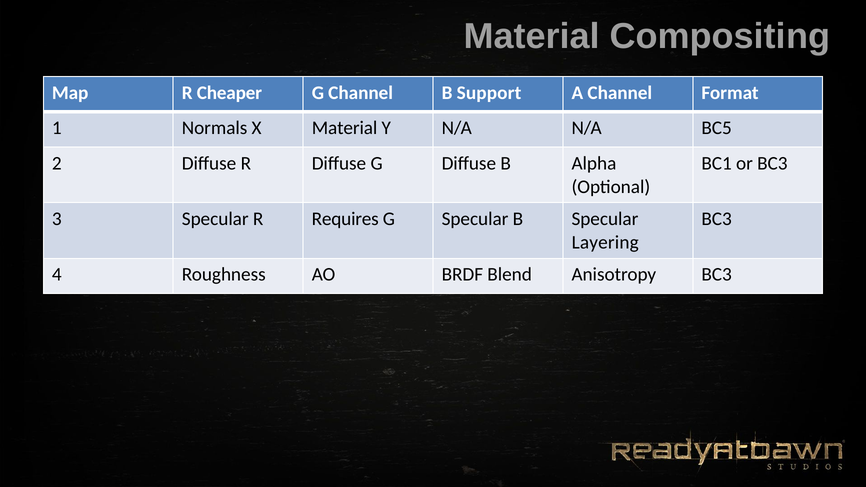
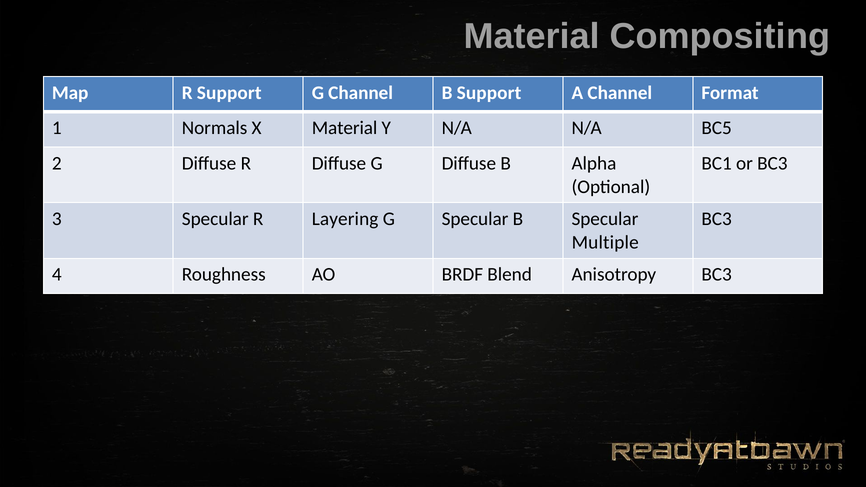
R Cheaper: Cheaper -> Support (229, 93)
Requires: Requires -> Layering (345, 219)
Layering: Layering -> Multiple (605, 243)
